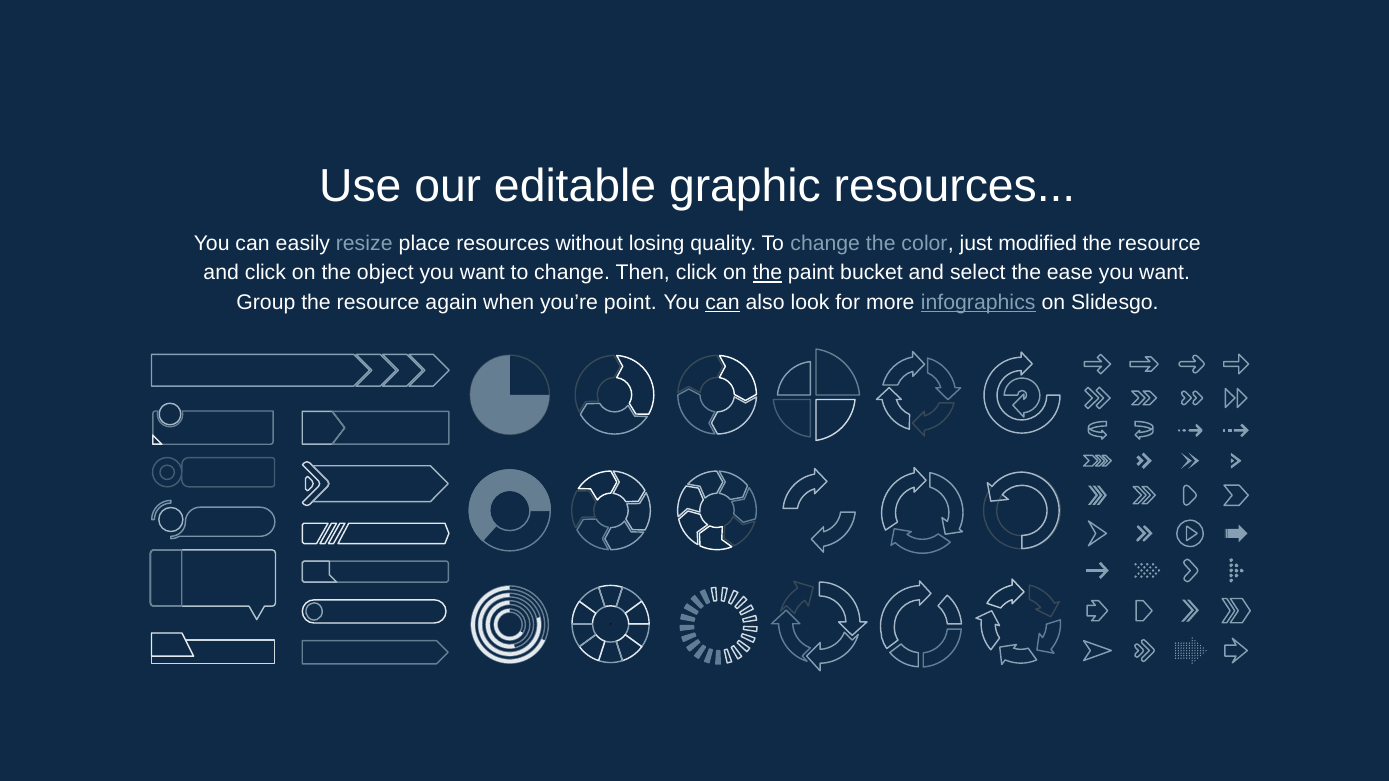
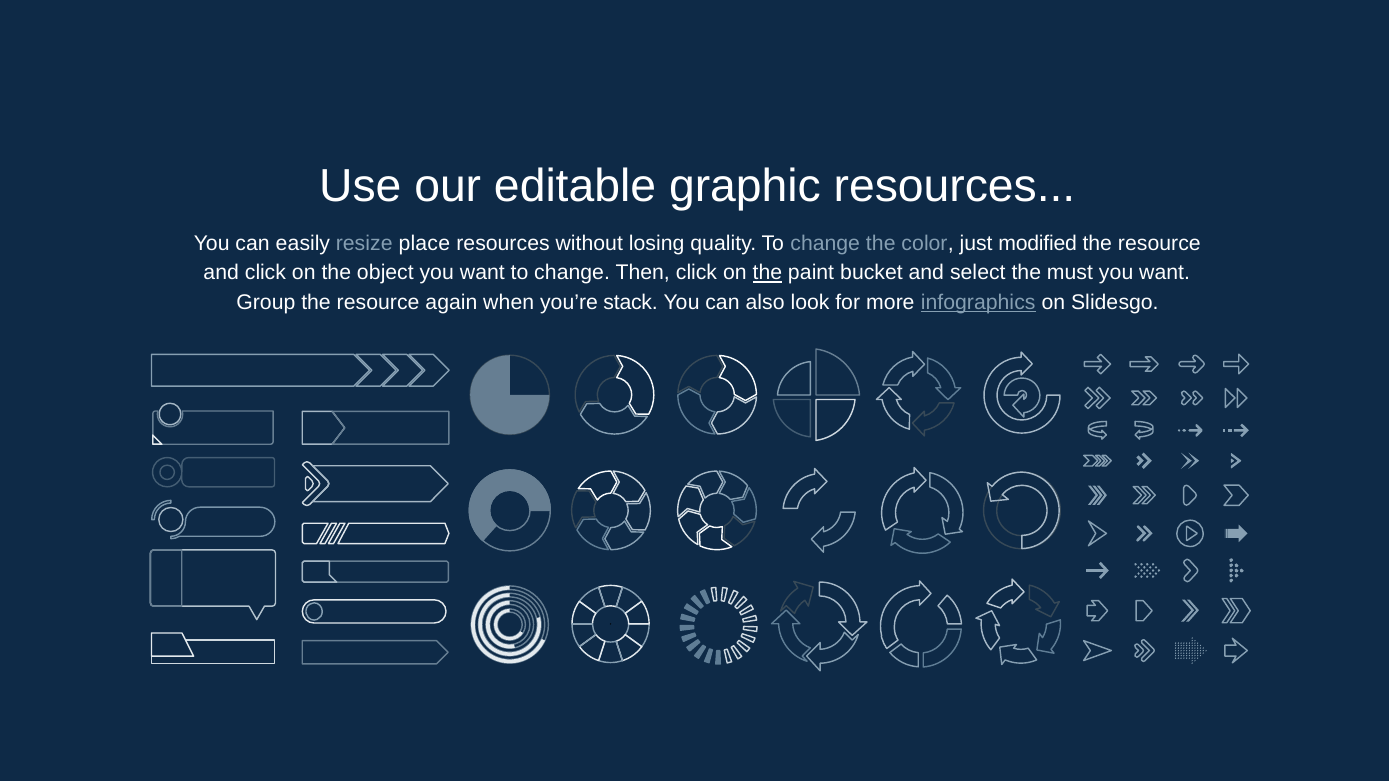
ease: ease -> must (1070, 273)
point: point -> stack (631, 302)
can underline: present -> none (722, 302)
